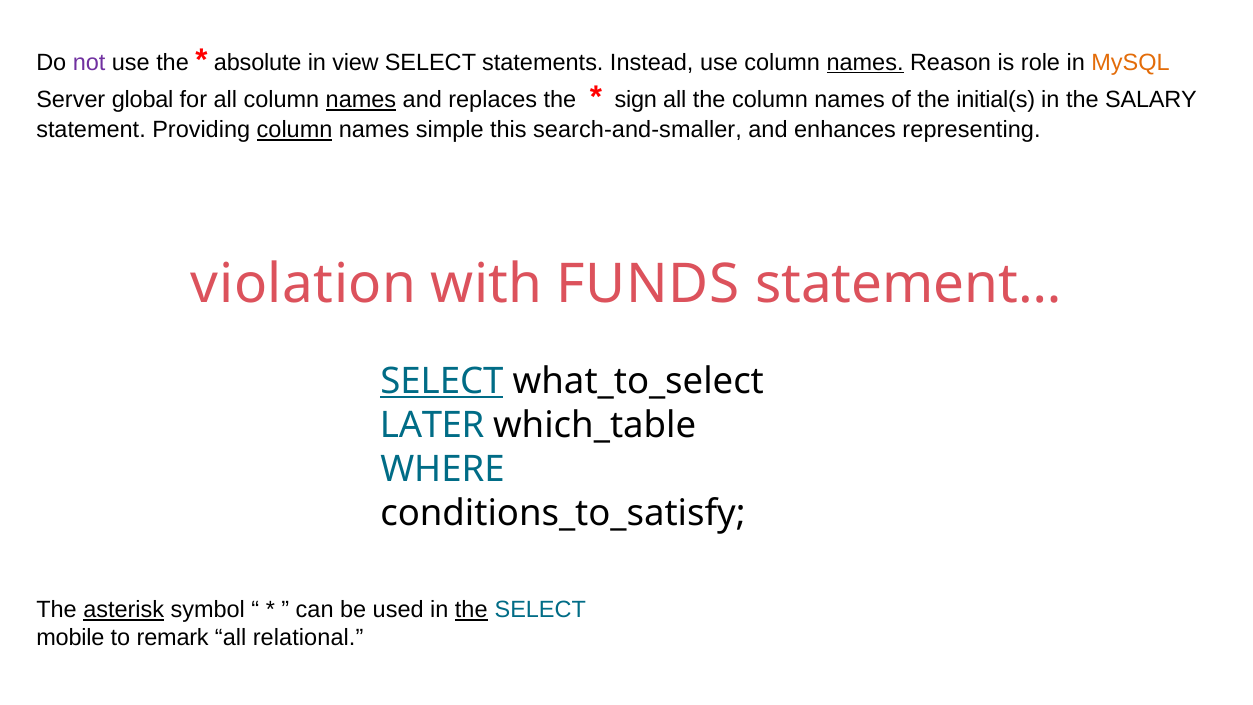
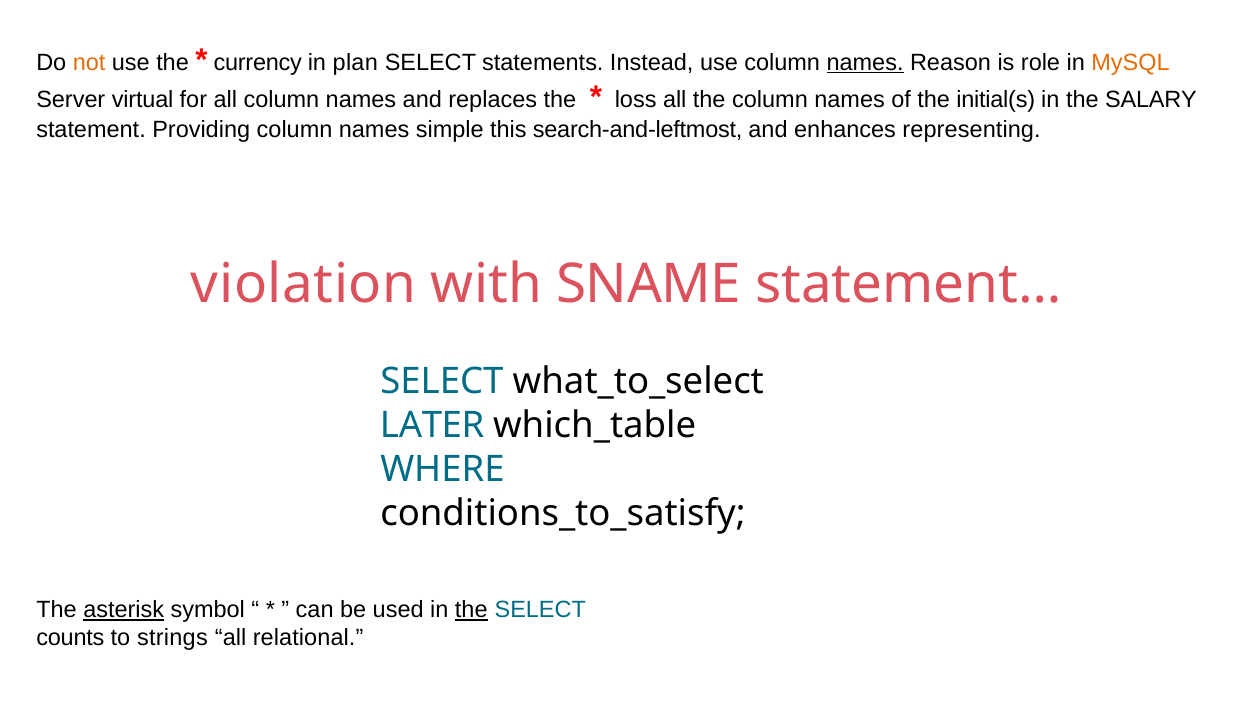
not colour: purple -> orange (89, 62)
absolute: absolute -> currency (258, 62)
view: view -> plan (355, 62)
global: global -> virtual (143, 100)
names underline: present -> none (361, 100)
sign: sign -> loss (636, 100)
column underline: present -> none (295, 130)
search-and-smaller: search-and-smaller -> search-and-leftmost (638, 130)
FUNDS: FUNDS -> SNAME (649, 284)
SELECT underline: present -> none (442, 381)
mobile: mobile -> counts (70, 638)
remark: remark -> strings (172, 638)
